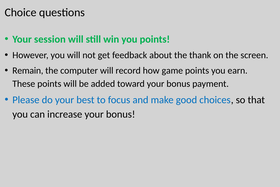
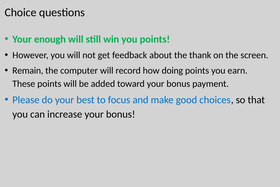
session: session -> enough (50, 39)
game: game -> doing (172, 70)
